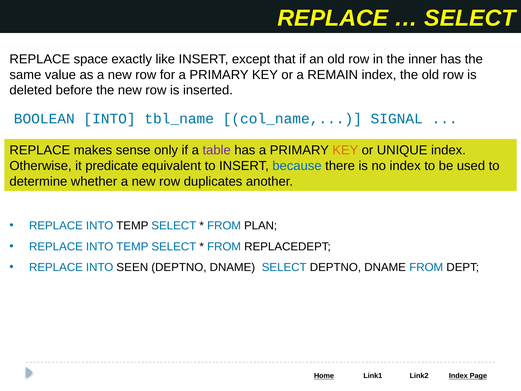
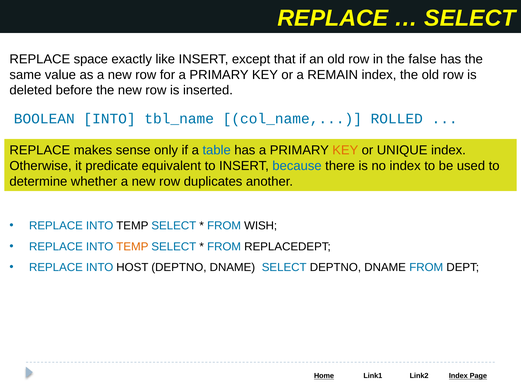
inner: inner -> false (422, 59)
SIGNAL: SIGNAL -> ROLLED (397, 119)
table colour: purple -> blue (217, 150)
PLAN: PLAN -> WISH (261, 226)
TEMP colour: blue -> orange (132, 246)
SEEN: SEEN -> HOST (132, 267)
